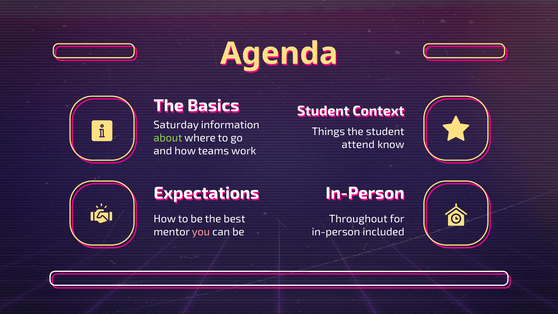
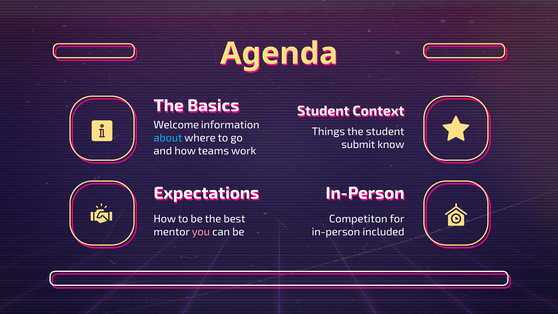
Saturday: Saturday -> Welcome (176, 125)
about colour: light green -> light blue (168, 138)
attend: attend -> submit (358, 144)
Throughout: Throughout -> Competiton (358, 219)
